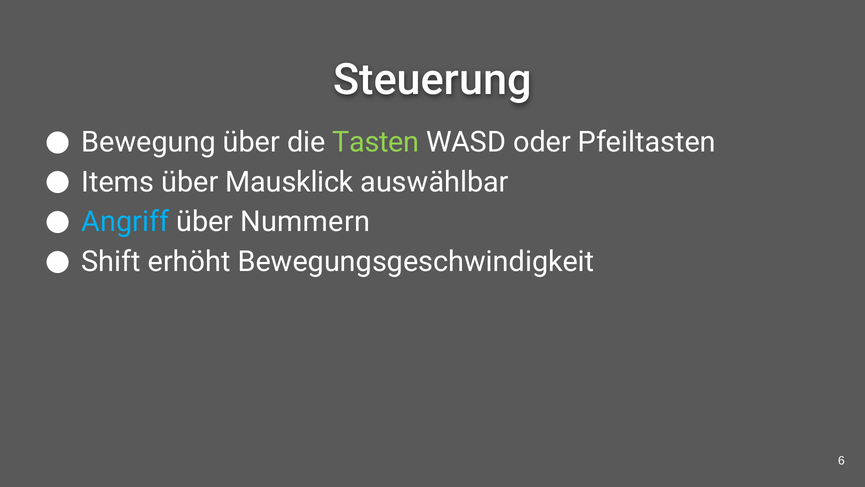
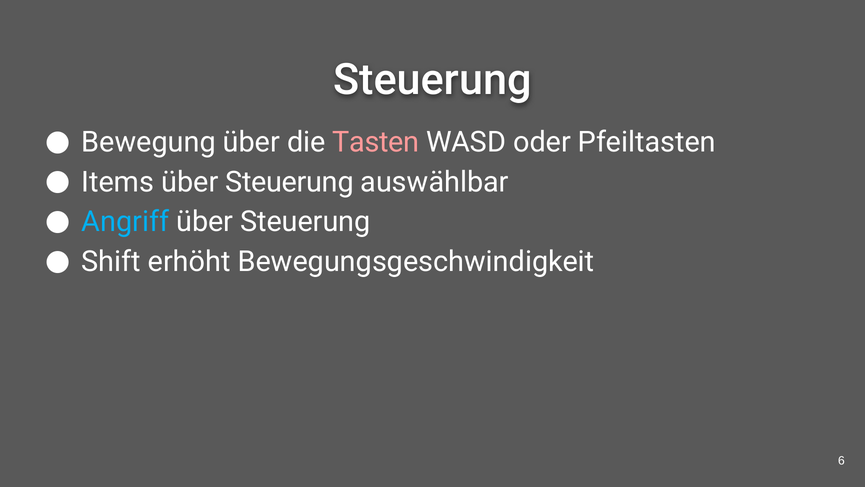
Tasten colour: light green -> pink (376, 142)
Items über Mausklick: Mausklick -> Steuerung (290, 182)
Nummern: Nummern -> Steuerung (305, 222)
